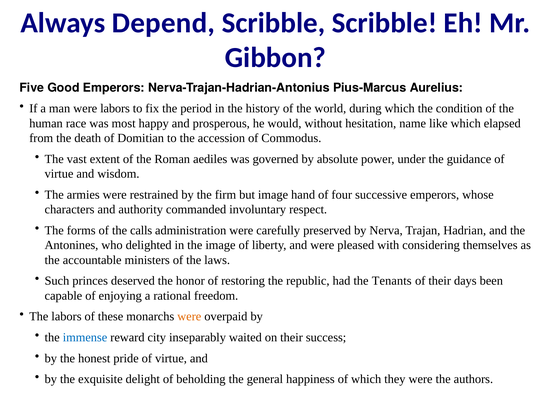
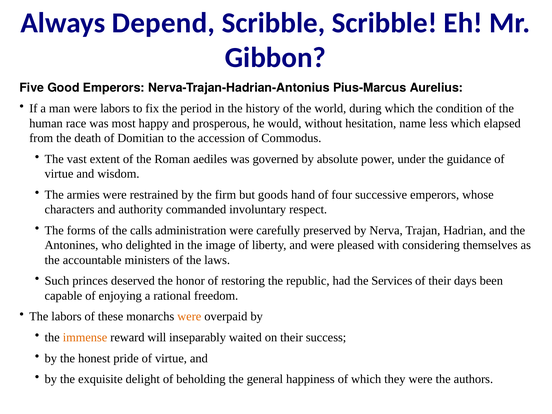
like: like -> less (438, 123)
but image: image -> goods (273, 195)
Tenants: Tenants -> Services (392, 281)
immense colour: blue -> orange (85, 337)
city: city -> will (157, 337)
